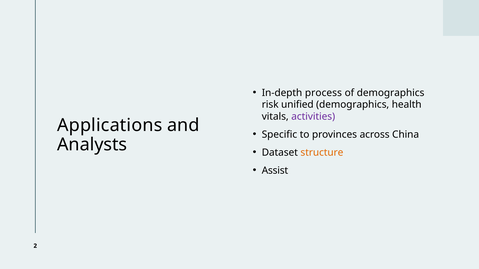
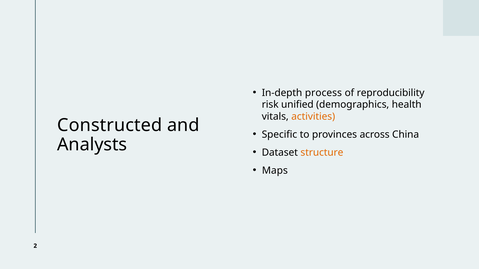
of demographics: demographics -> reproducibility (391, 93)
activities colour: purple -> orange (313, 117)
Applications: Applications -> Constructed (110, 125)
Assist: Assist -> Maps (275, 171)
